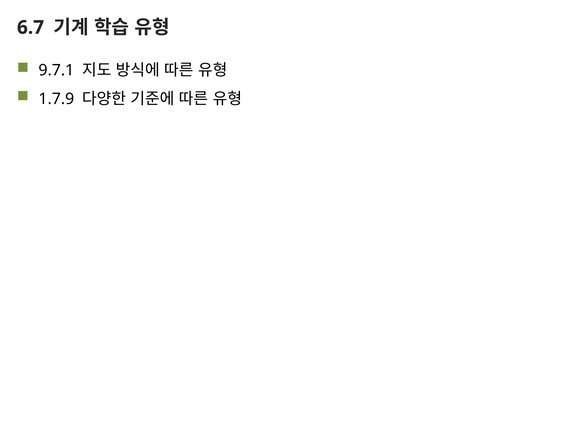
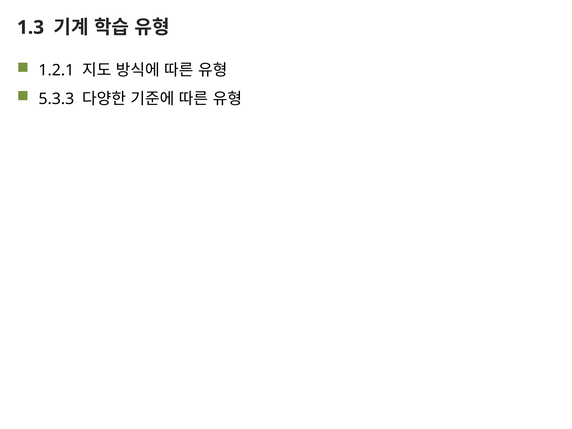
6.7: 6.7 -> 1.3 (31, 27)
9.7.1: 9.7.1 -> 1.2.1 (56, 70)
1.7.9: 1.7.9 -> 5.3.3 (56, 99)
